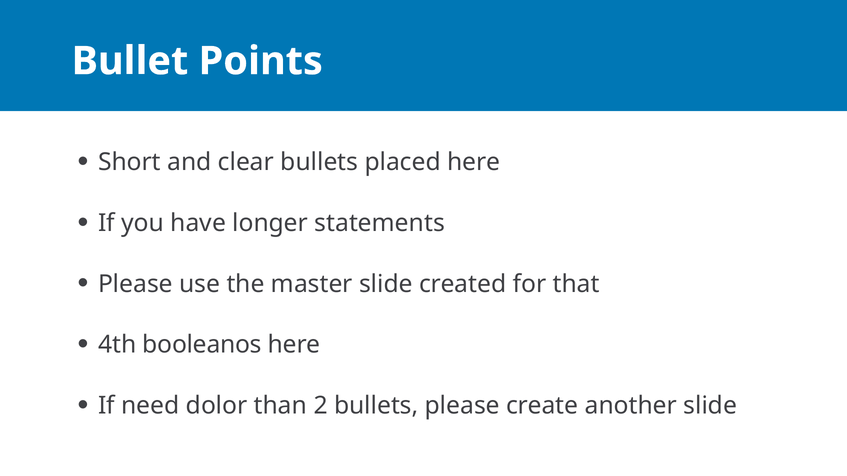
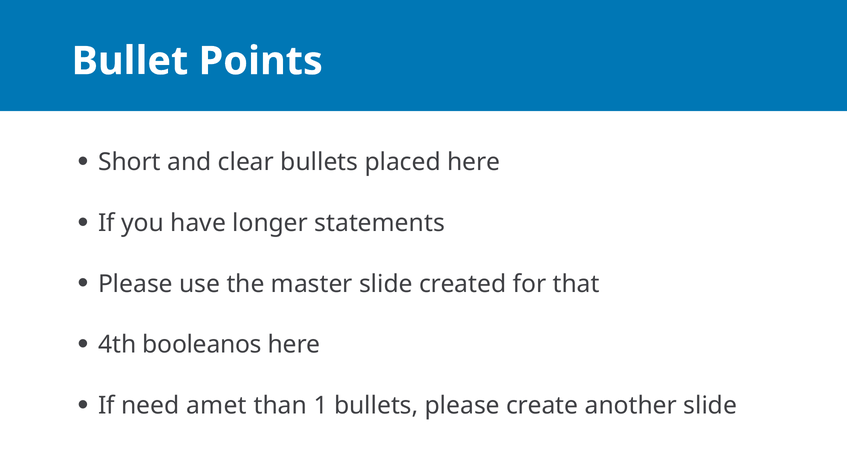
dolor: dolor -> amet (217, 406)
2: 2 -> 1 (321, 406)
